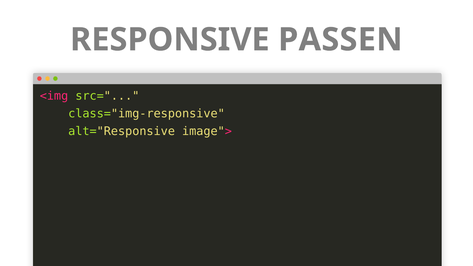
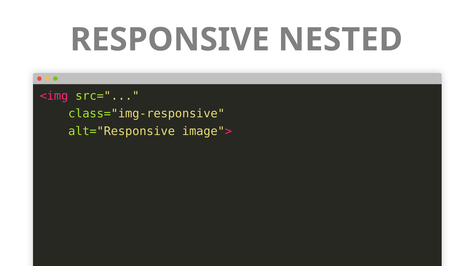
PASSEN: PASSEN -> NESTED (340, 40)
